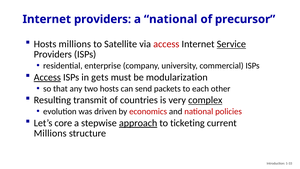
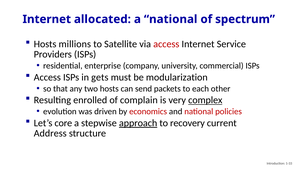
Internet providers: providers -> allocated (102, 19)
precursor: precursor -> spectrum (245, 19)
Service underline: present -> none (231, 44)
Access underline: present -> none (47, 77)
transmit: transmit -> enrolled (90, 100)
countries: countries -> complain (139, 100)
ticketing: ticketing -> recovery (187, 123)
Millions: Millions -> Address (50, 133)
